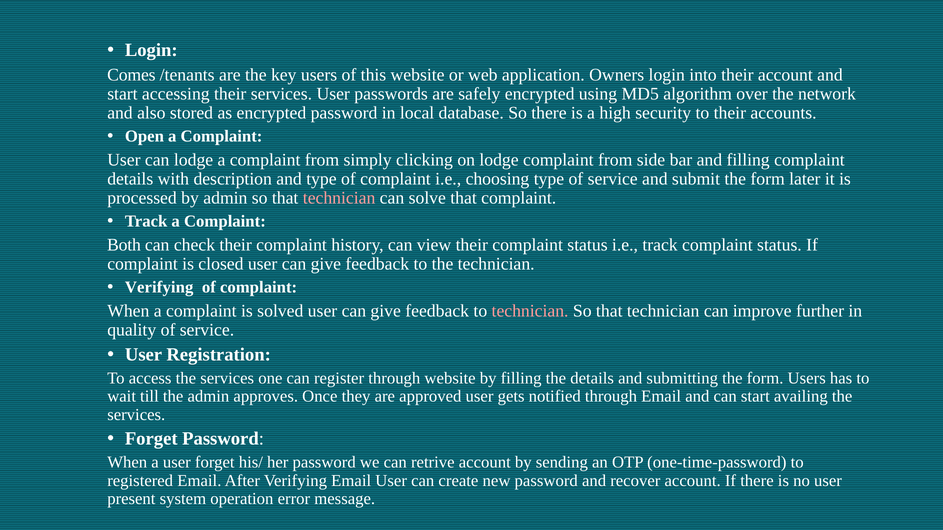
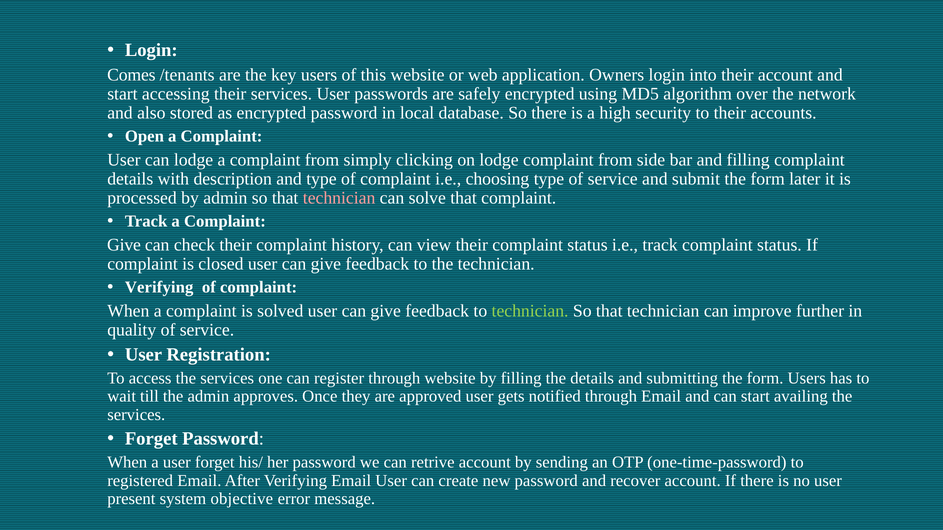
Both: Both -> Give (124, 245)
technician colour: pink -> light green (530, 311)
operation: operation -> objective (242, 499)
